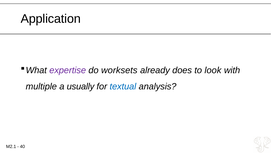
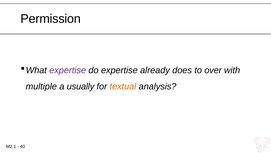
Application: Application -> Permission (51, 19)
do worksets: worksets -> expertise (119, 70)
look: look -> over (213, 70)
textual colour: blue -> orange (123, 86)
